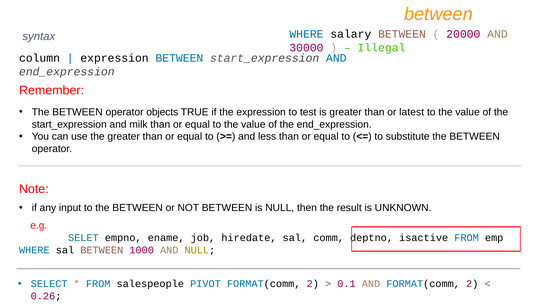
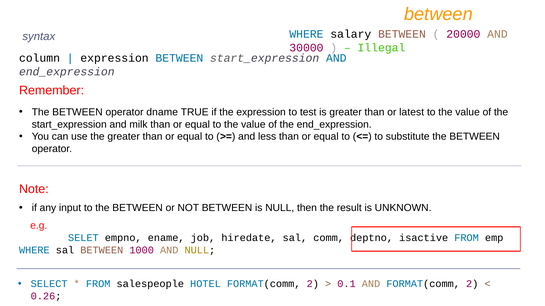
objects: objects -> dname (162, 112)
PIVOT: PIVOT -> HOTEL (205, 284)
